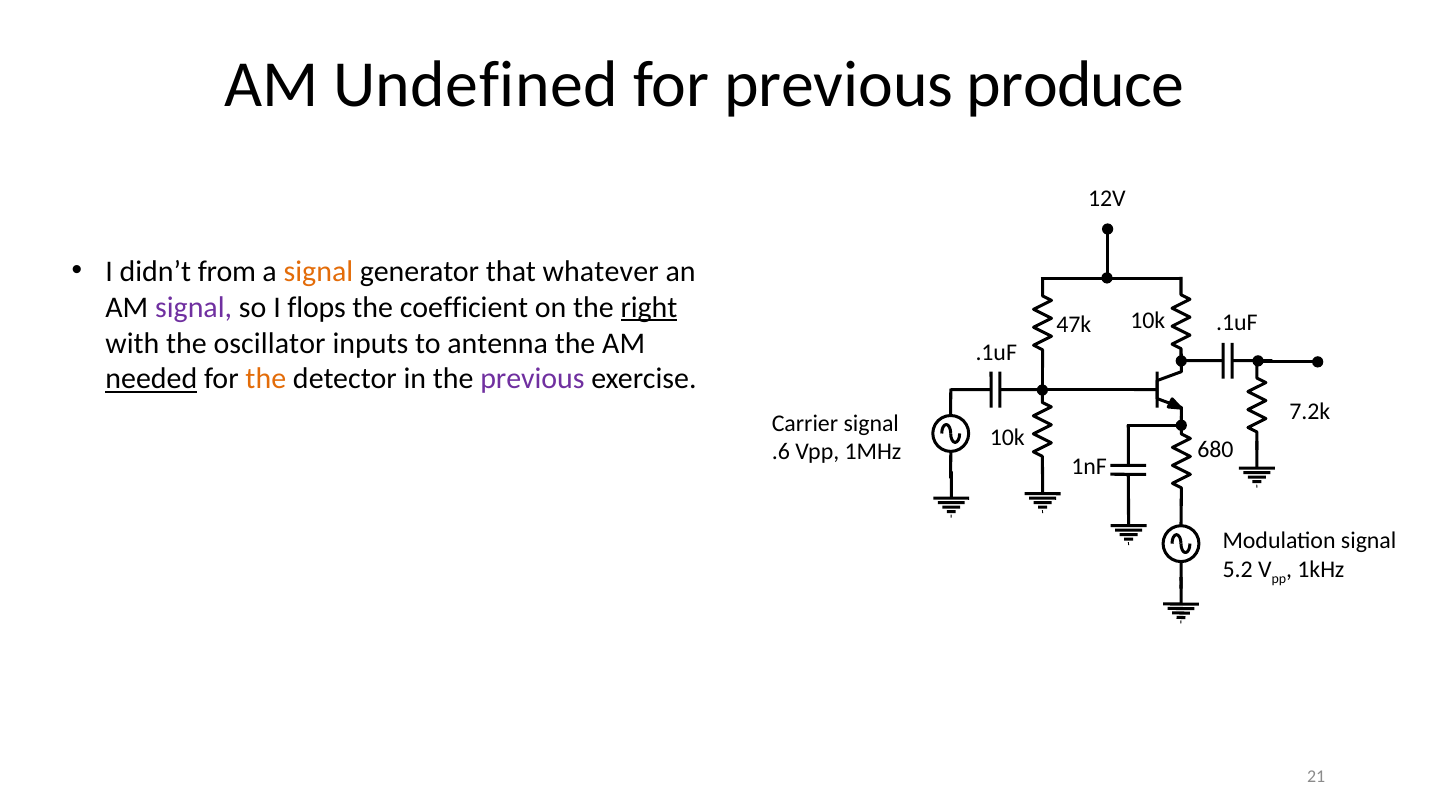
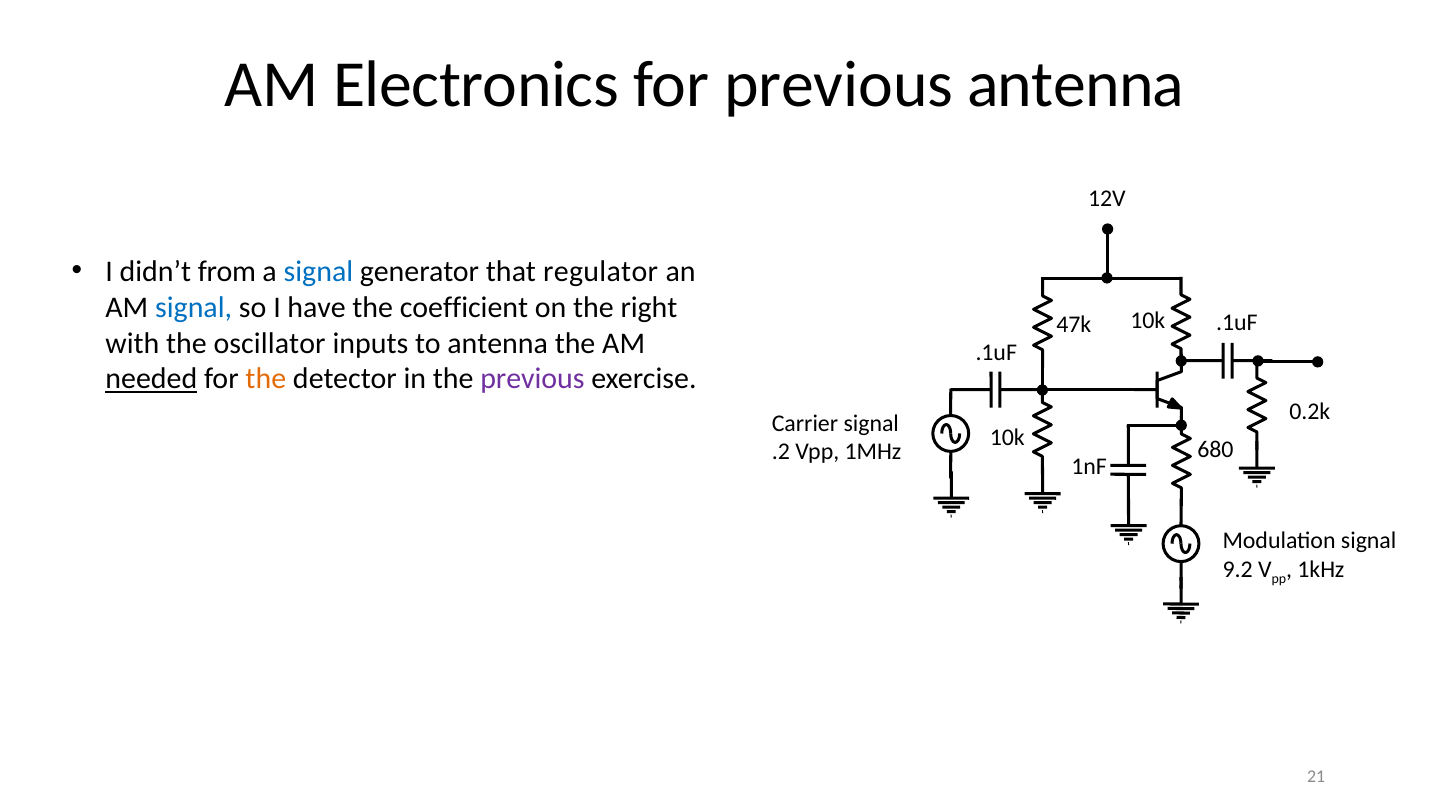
Undefined: Undefined -> Electronics (476, 85)
previous produce: produce -> antenna (1076, 85)
signal colour: orange -> blue (318, 271)
whatever: whatever -> regulator (601, 271)
signal colour: purple -> blue (194, 307)
flops: flops -> have (317, 307)
right underline: present -> none (649, 307)
7.2k: 7.2k -> 0.2k (1310, 412)
.6: .6 -> .2 (781, 452)
5.2: 5.2 -> 9.2 (1238, 569)
